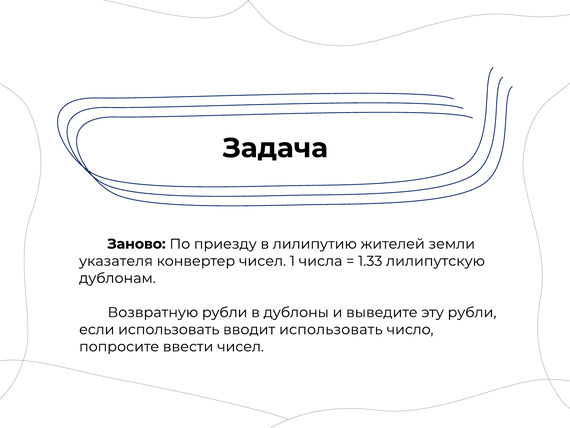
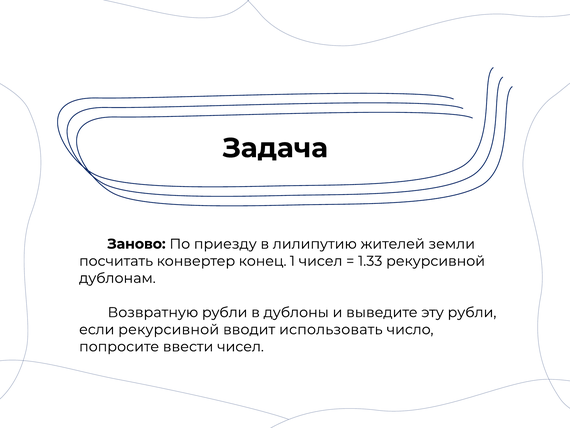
указателя: указателя -> посчитать (116, 261)
конвертер чисел: чисел -> конец (263, 261)
1 числа: числа -> чисел (321, 261)
1.33 лилипутскую: лилипутскую -> рекурсивной (436, 261)
если использовать: использовать -> рекурсивной (169, 329)
